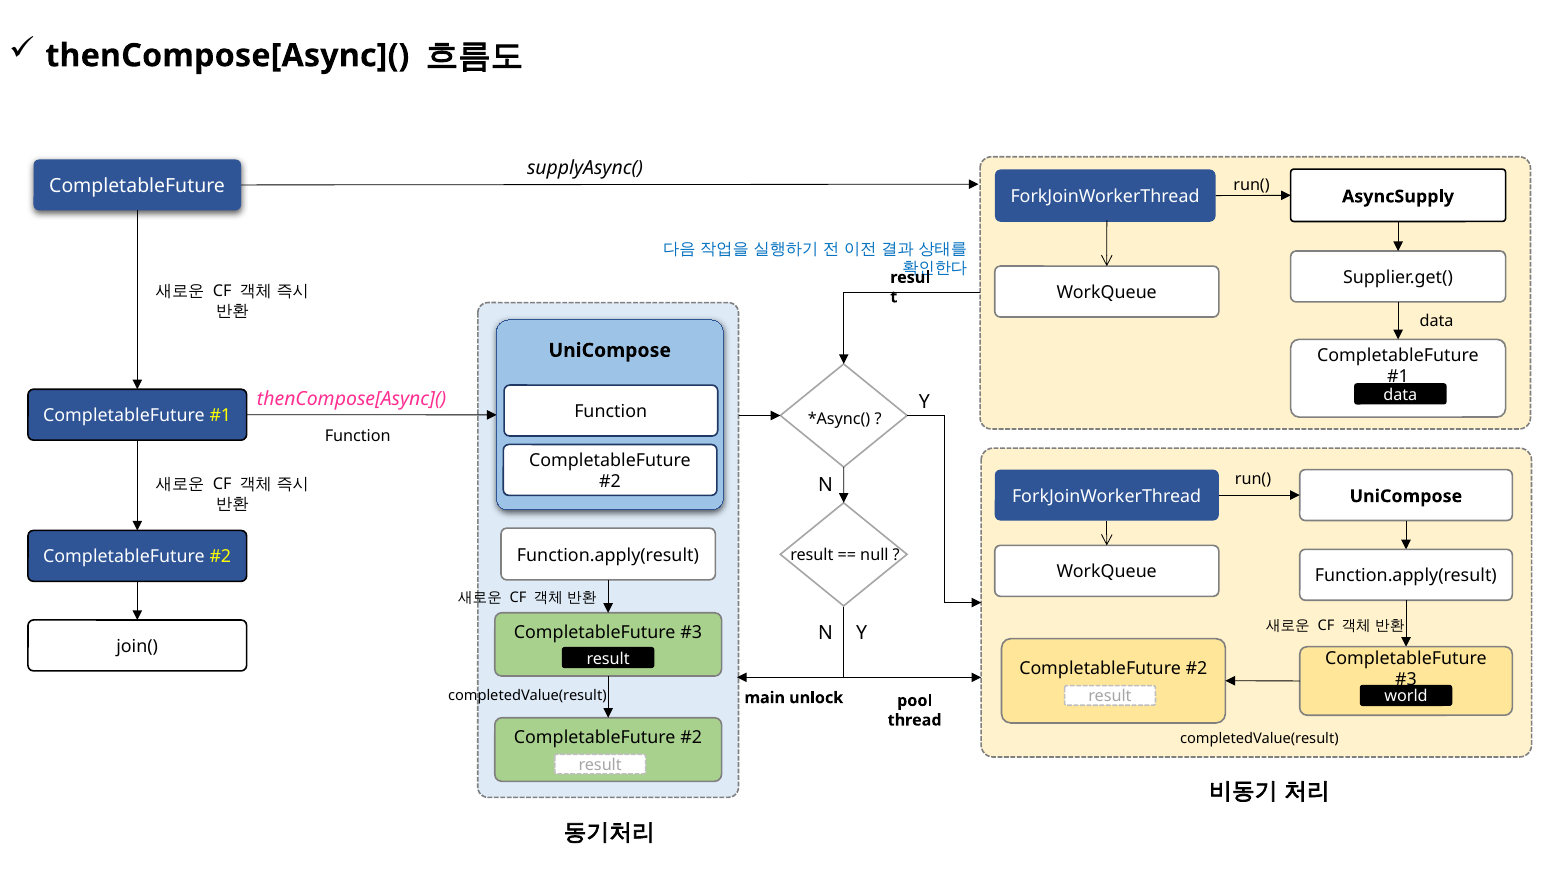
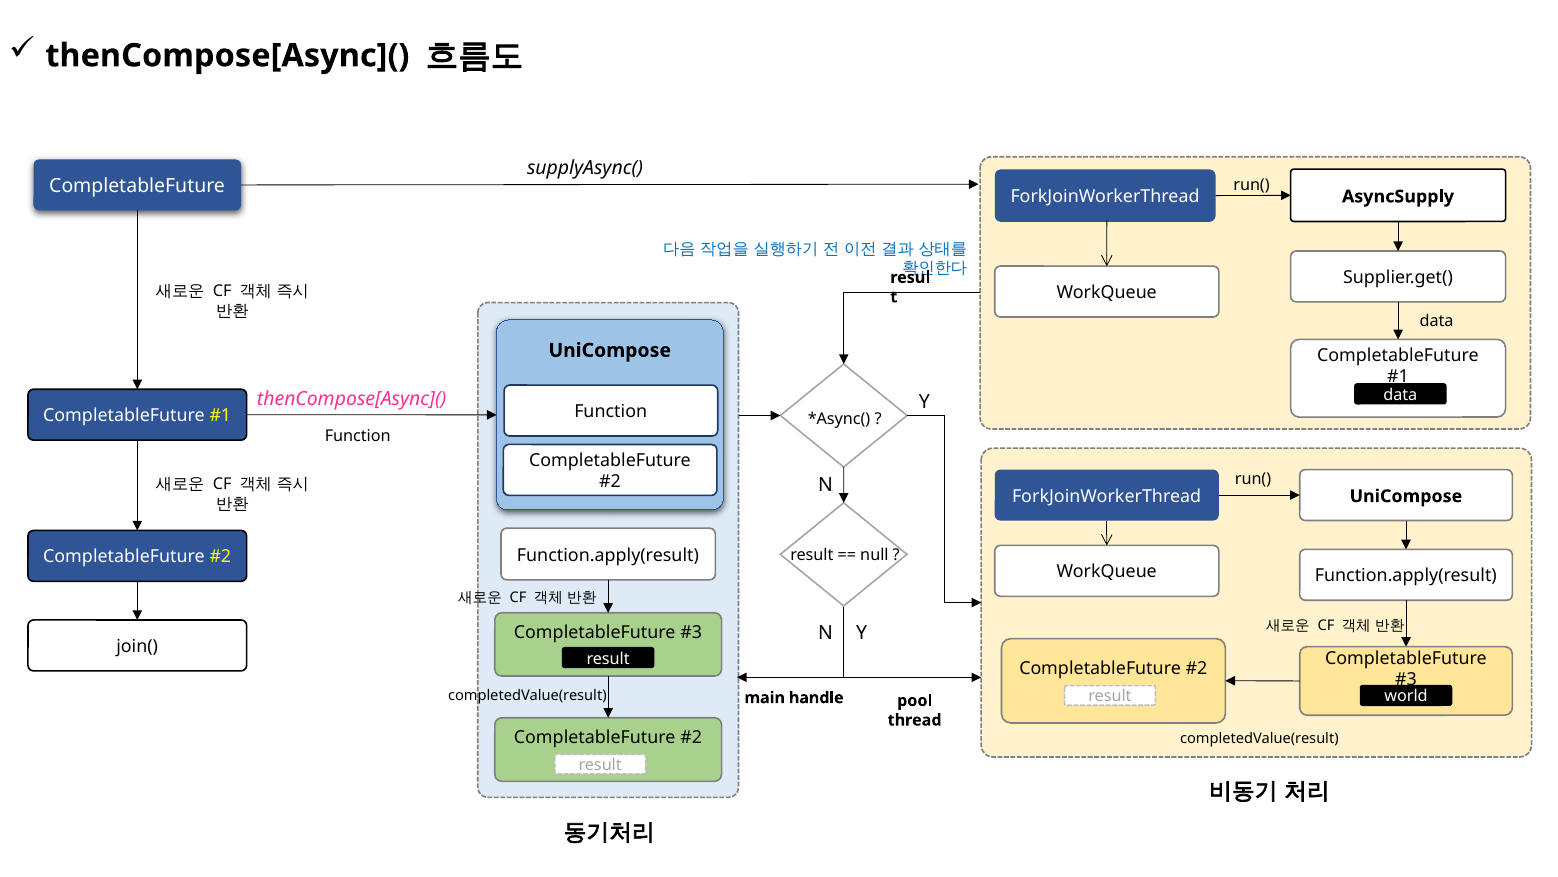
unlock: unlock -> handle (816, 697)
